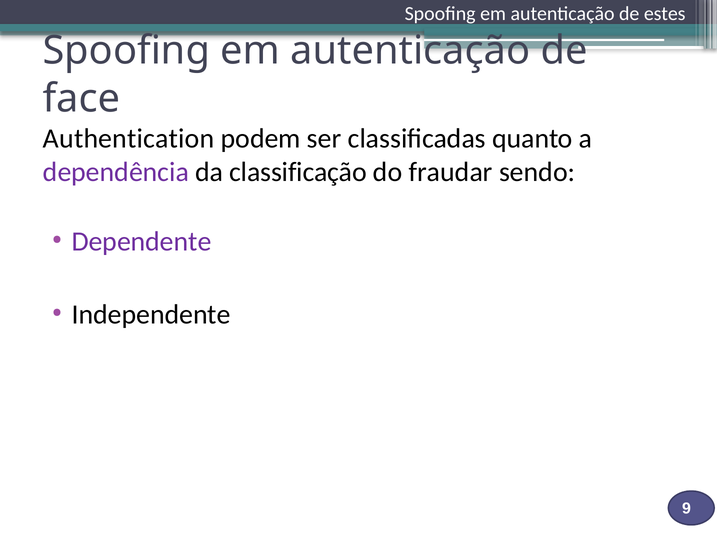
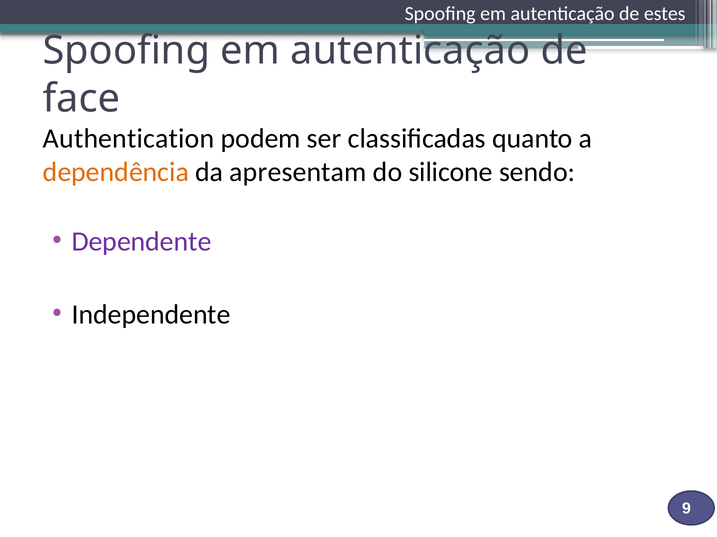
dependência colour: purple -> orange (116, 172)
classificação: classificação -> apresentam (298, 172)
fraudar: fraudar -> silicone (451, 172)
